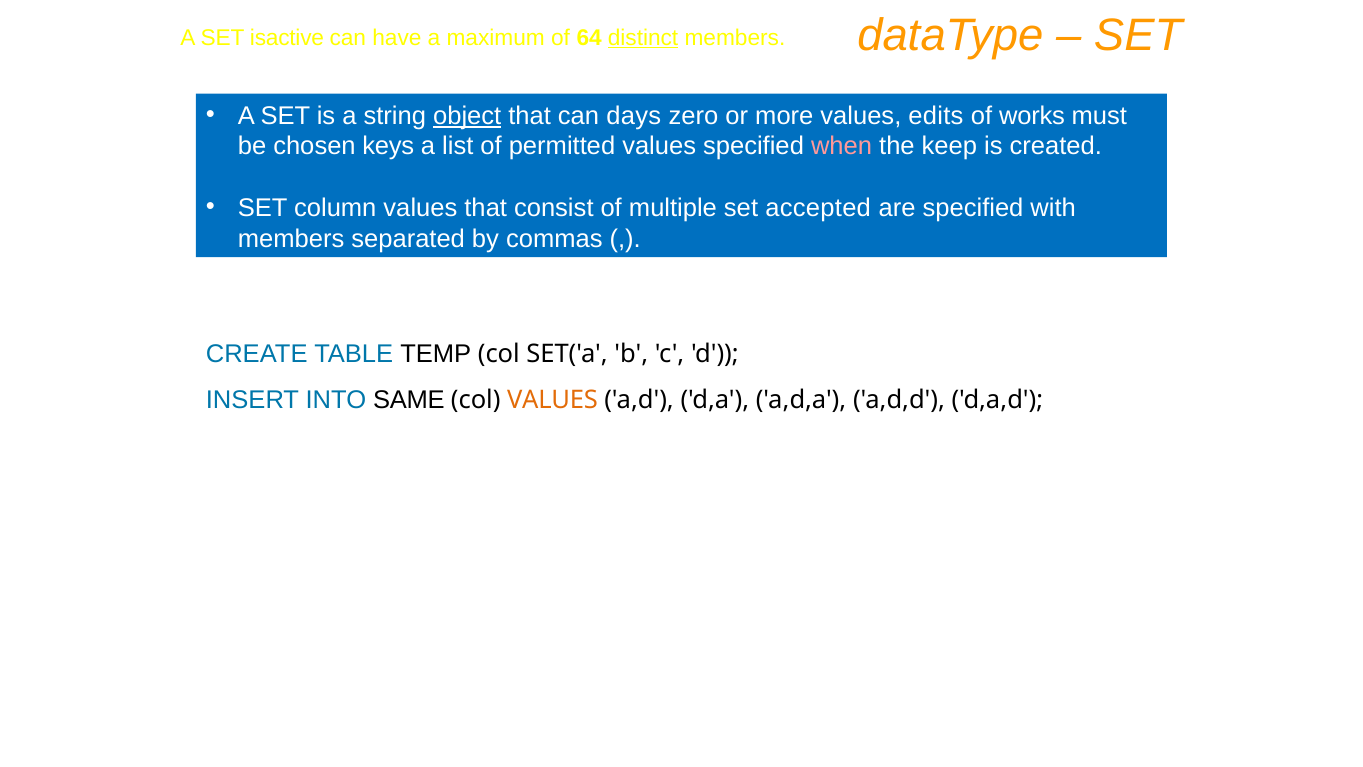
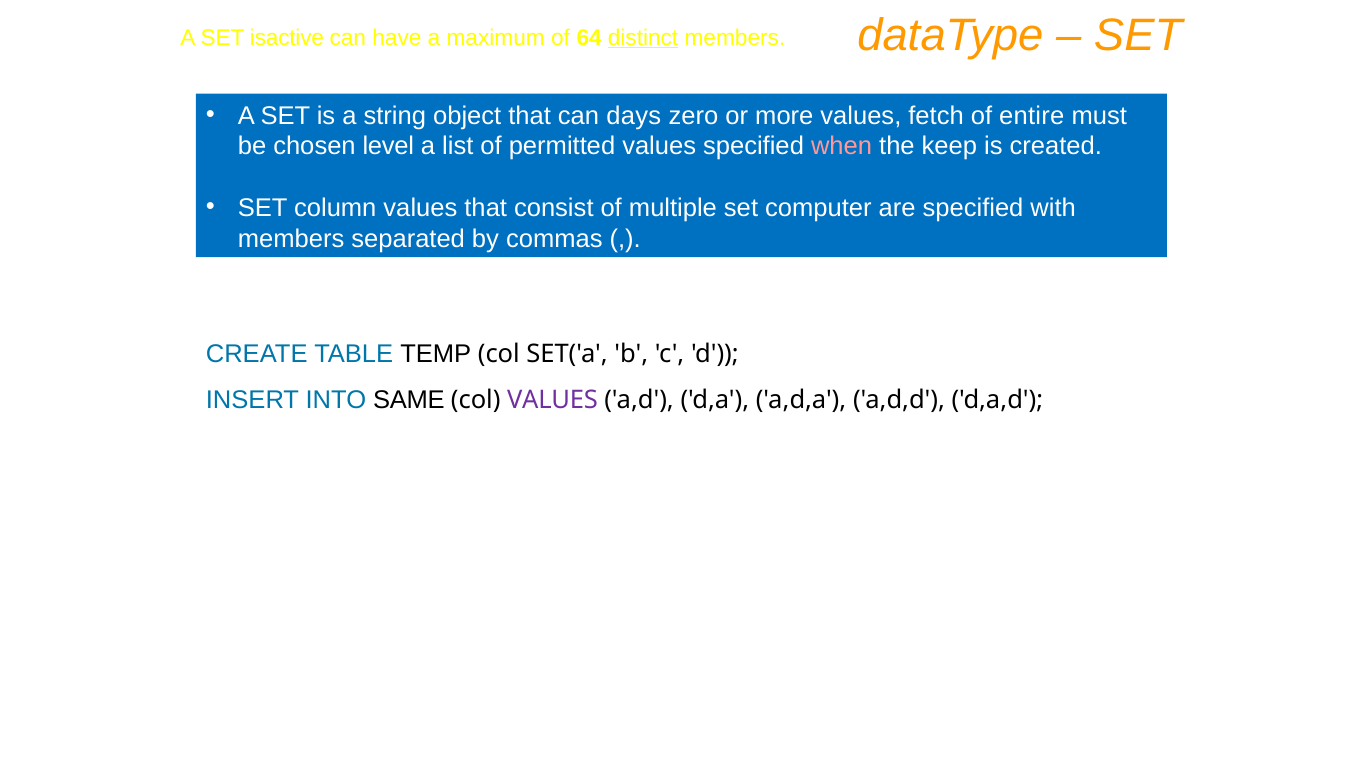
object underline: present -> none (467, 116)
edits: edits -> fetch (936, 116)
works: works -> entire (1032, 116)
keys: keys -> level (388, 146)
accepted: accepted -> computer (818, 208)
VALUES colour: orange -> purple (553, 400)
